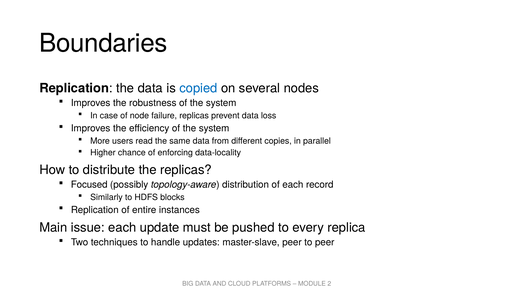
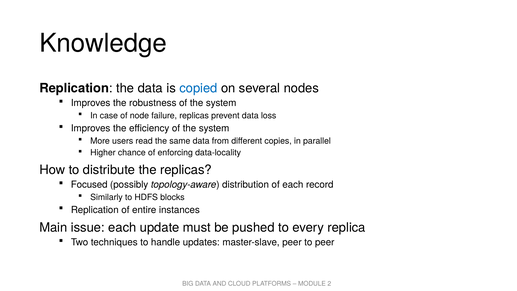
Boundaries: Boundaries -> Knowledge (103, 43)
